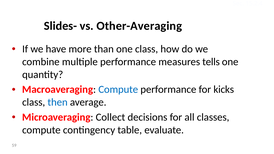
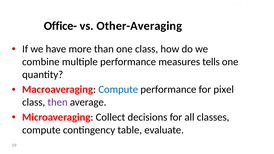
Slides-: Slides- -> Office- (60, 26)
kicks: kicks -> pixel (224, 90)
then colour: blue -> purple (58, 102)
